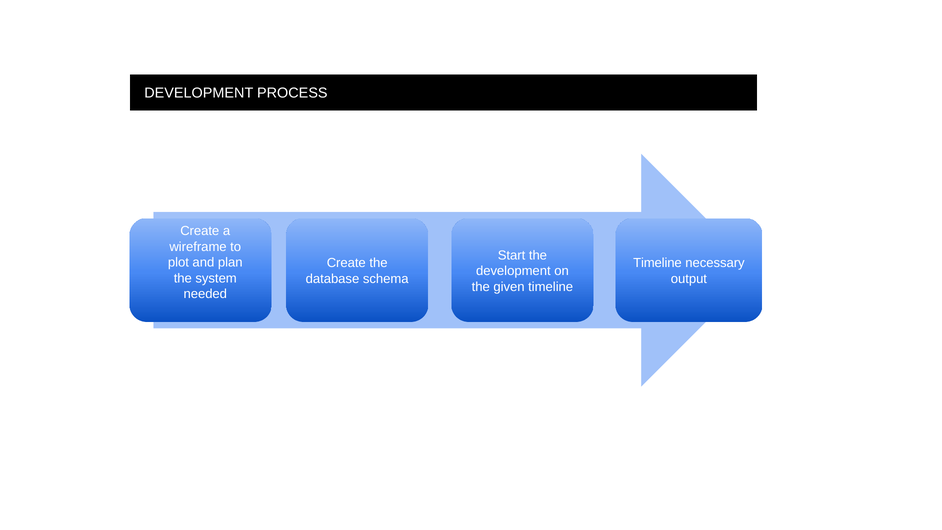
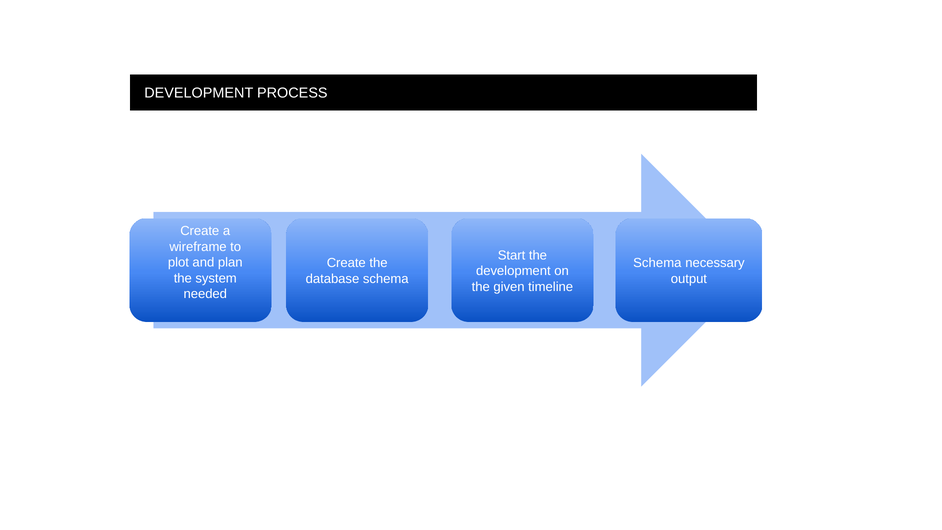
Timeline: Timeline -> Schema (657, 263)
